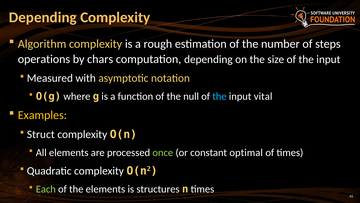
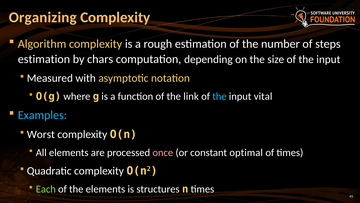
Depending: Depending -> Organizing (43, 17)
operations: operations -> estimation (44, 59)
null: null -> link (191, 96)
Examples colour: yellow -> light blue (42, 115)
Struct: Struct -> Worst (41, 134)
once colour: light green -> pink (163, 152)
